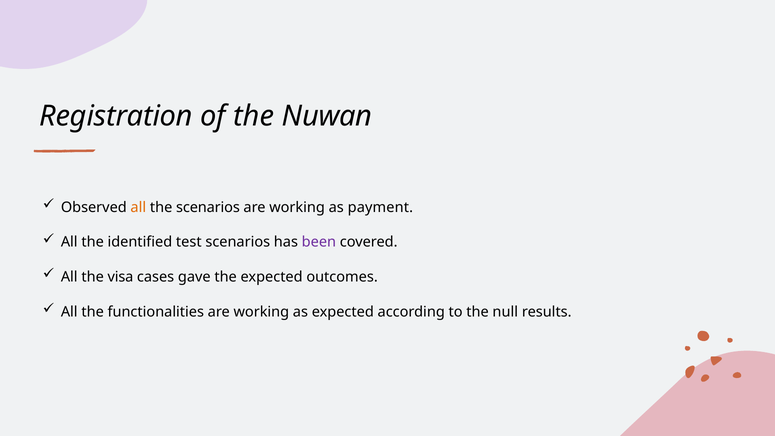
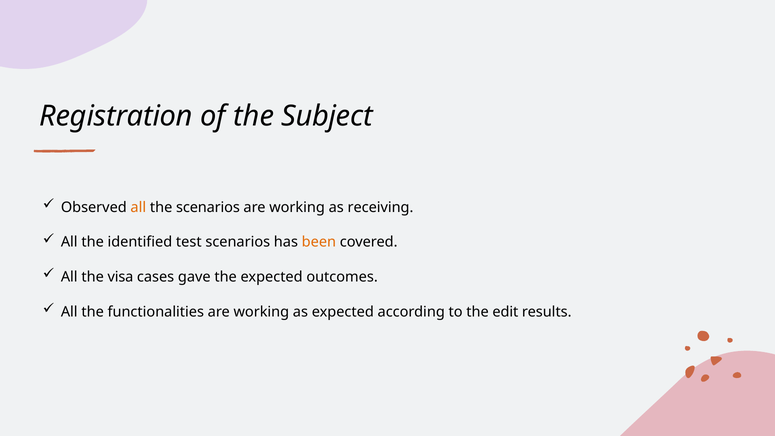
Nuwan: Nuwan -> Subject (327, 116)
payment: payment -> receiving (380, 207)
been colour: purple -> orange (319, 242)
null: null -> edit (505, 312)
